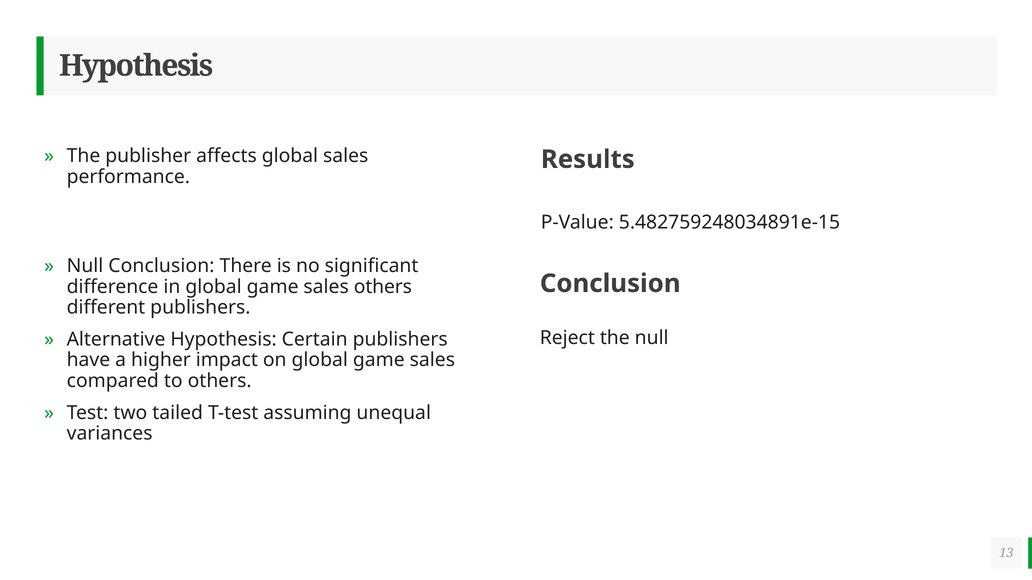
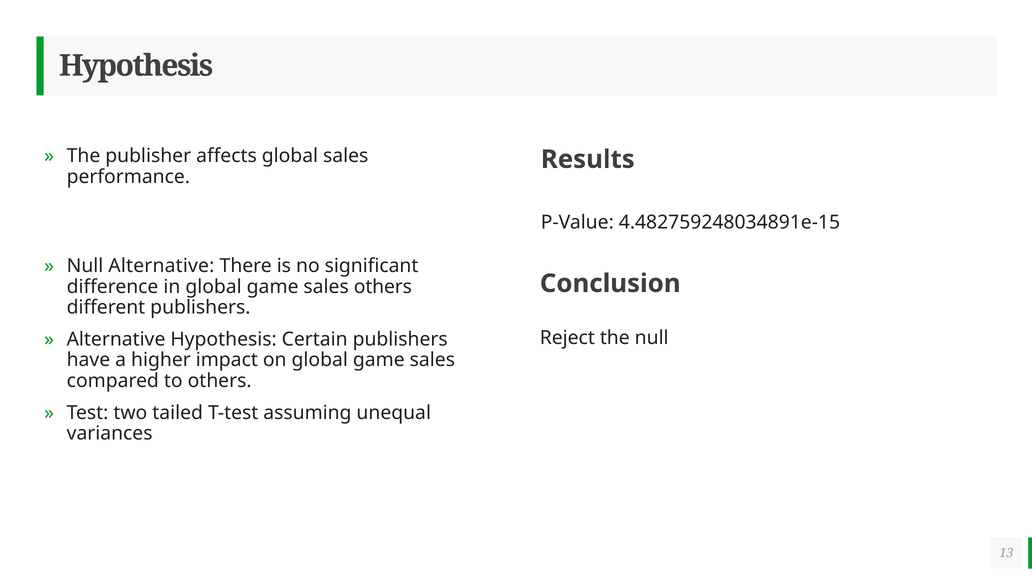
5.482759248034891e-15: 5.482759248034891e-15 -> 4.482759248034891e-15 (729, 222)
Null Conclusion: Conclusion -> Alternative (161, 266)
